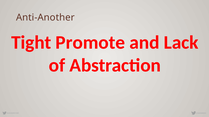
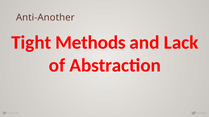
Promote: Promote -> Methods (90, 43)
